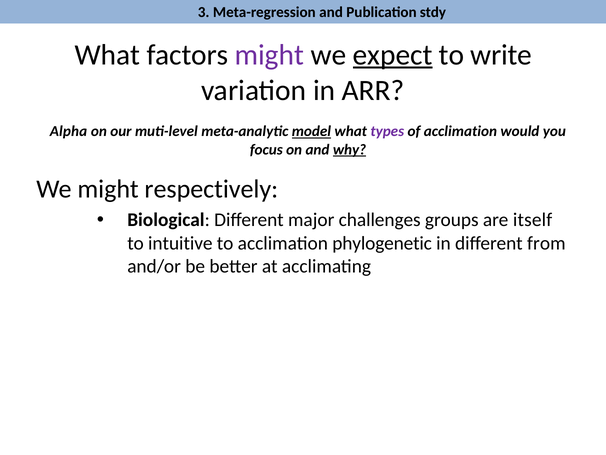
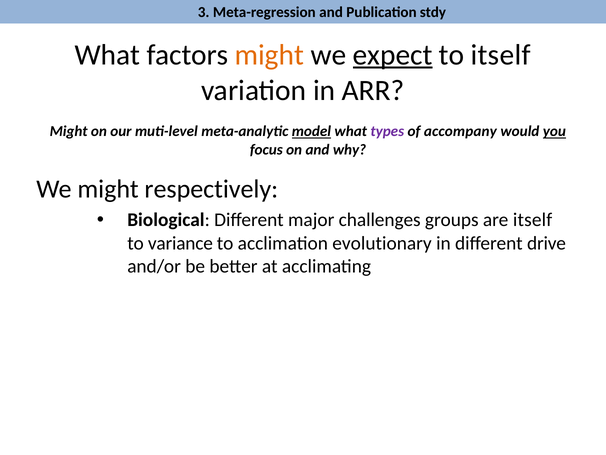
might colour: purple -> orange (269, 55)
to write: write -> itself (501, 55)
Alpha: Alpha -> Might (69, 131)
of acclimation: acclimation -> accompany (460, 131)
you underline: none -> present (554, 131)
why underline: present -> none (349, 149)
intuitive: intuitive -> variance (180, 243)
phylogenetic: phylogenetic -> evolutionary (382, 243)
from: from -> drive (547, 243)
